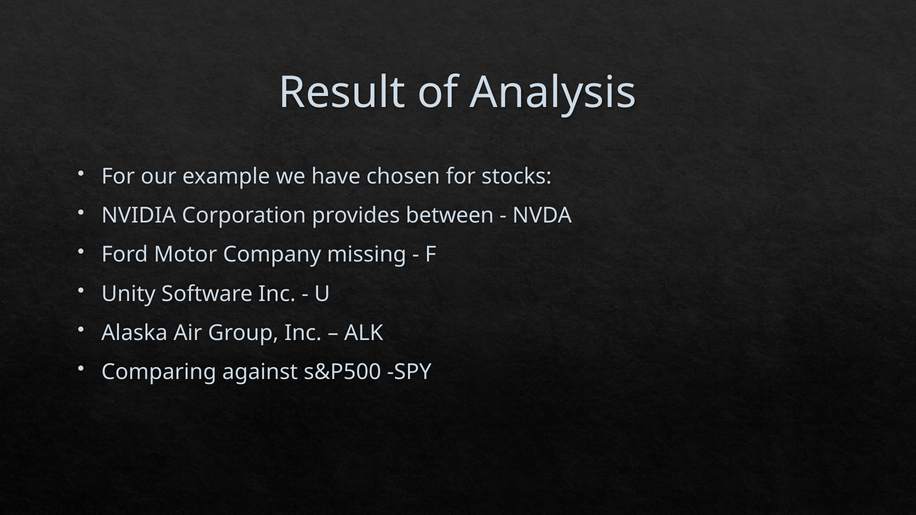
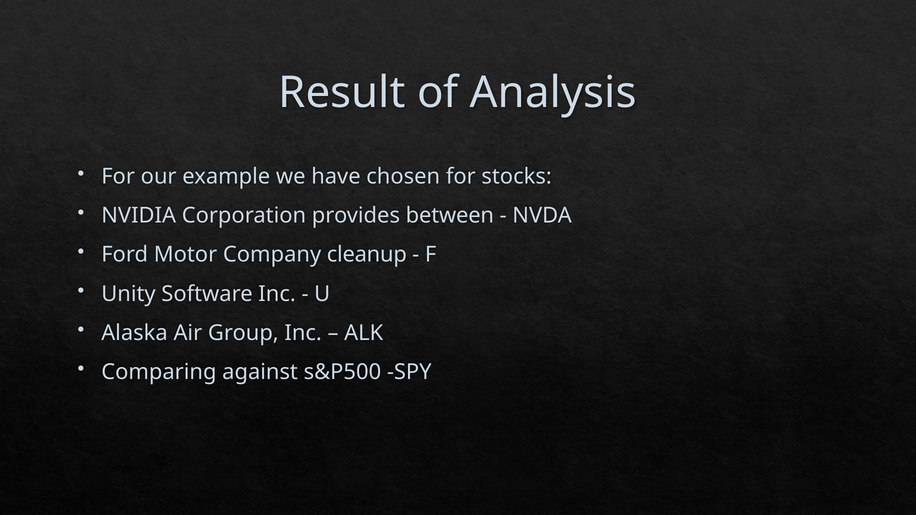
missing: missing -> cleanup (367, 255)
